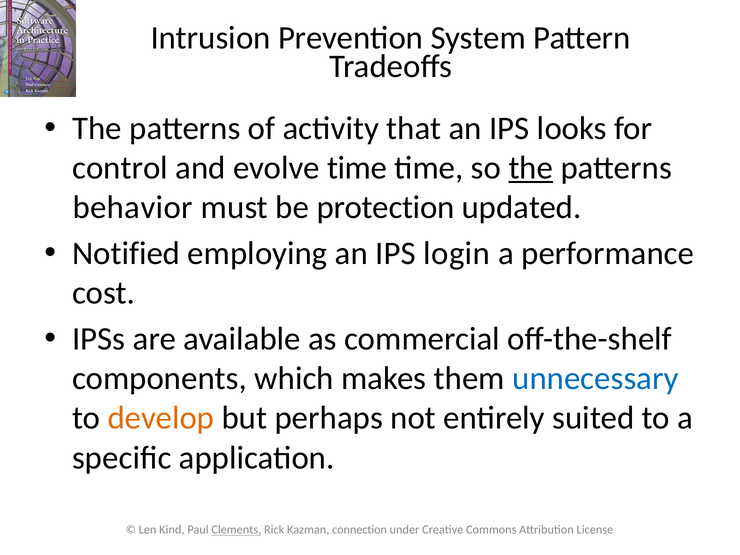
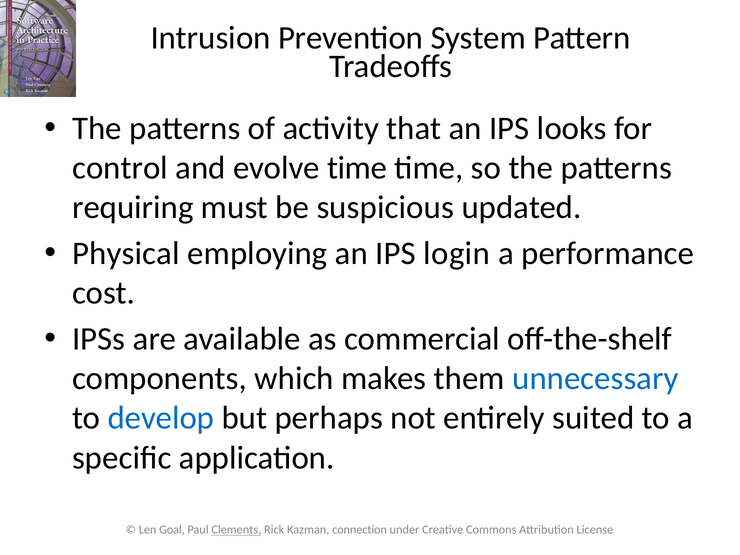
the underline: present -> none (531, 168)
behavior: behavior -> requiring (133, 207)
protection: protection -> suspicious (385, 207)
Notified: Notified -> Physical (126, 254)
develop colour: orange -> blue (161, 418)
Kind: Kind -> Goal (172, 530)
